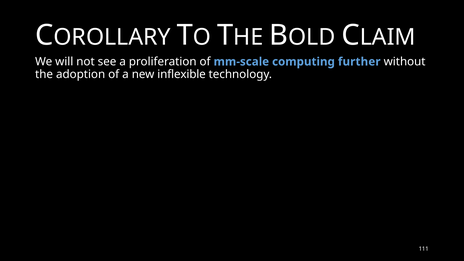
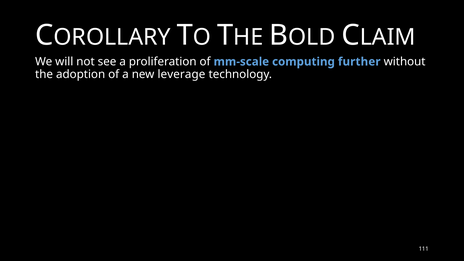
inflexible: inflexible -> leverage (181, 74)
